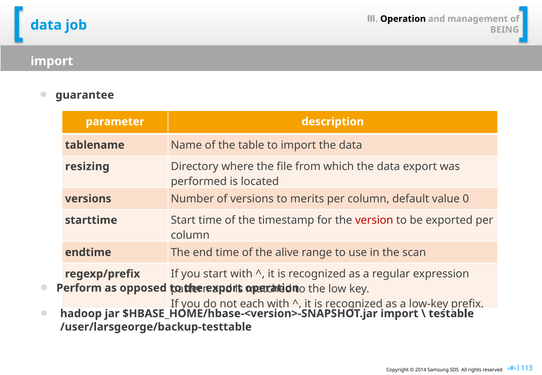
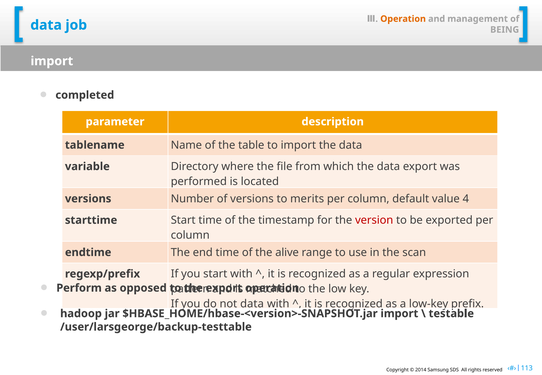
Operation colour: black -> orange (403, 19)
guarantee: guarantee -> completed (85, 95)
resizing: resizing -> variable (87, 167)
0: 0 -> 4 (466, 199)
not each: each -> data (252, 304)
